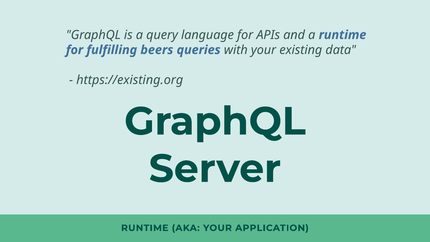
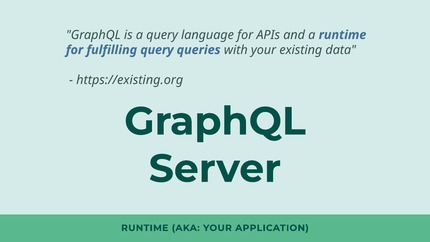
fulfilling beers: beers -> query (157, 50)
